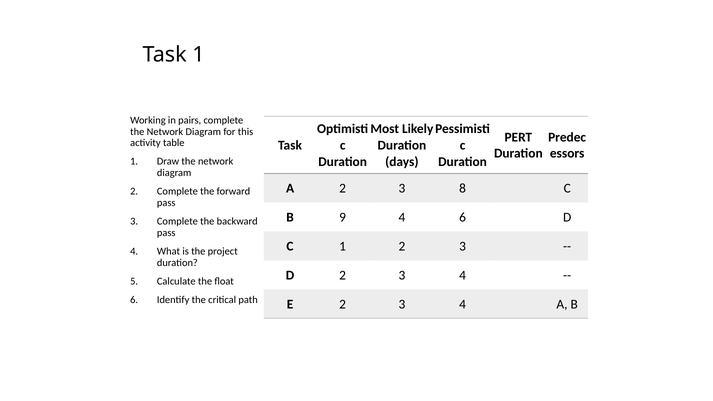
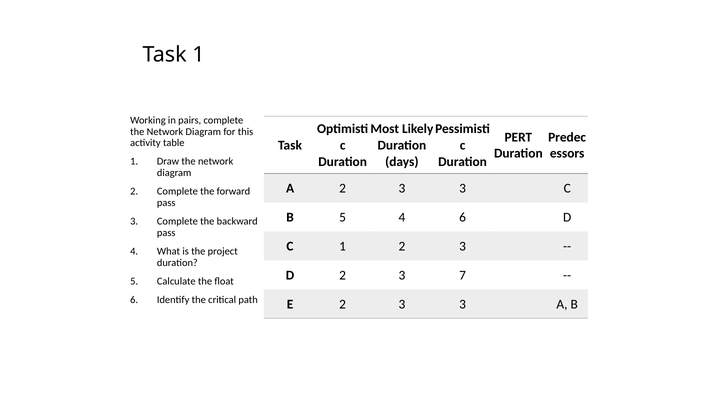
A 2 3 8: 8 -> 3 (463, 188)
B 9: 9 -> 5 (343, 217)
D 2 3 4: 4 -> 7 (463, 275)
E 2 3 4: 4 -> 3 (463, 304)
